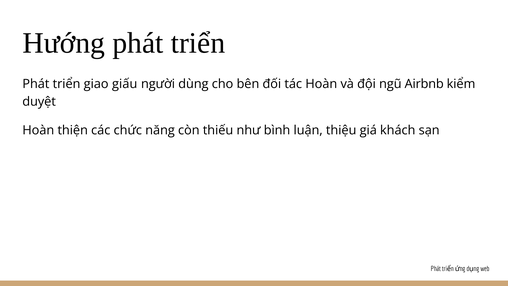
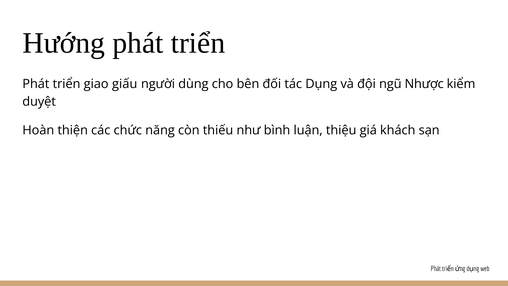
tác Hoàn: Hoàn -> Dụng (321, 84)
Airbnb: Airbnb -> Nhược (424, 84)
